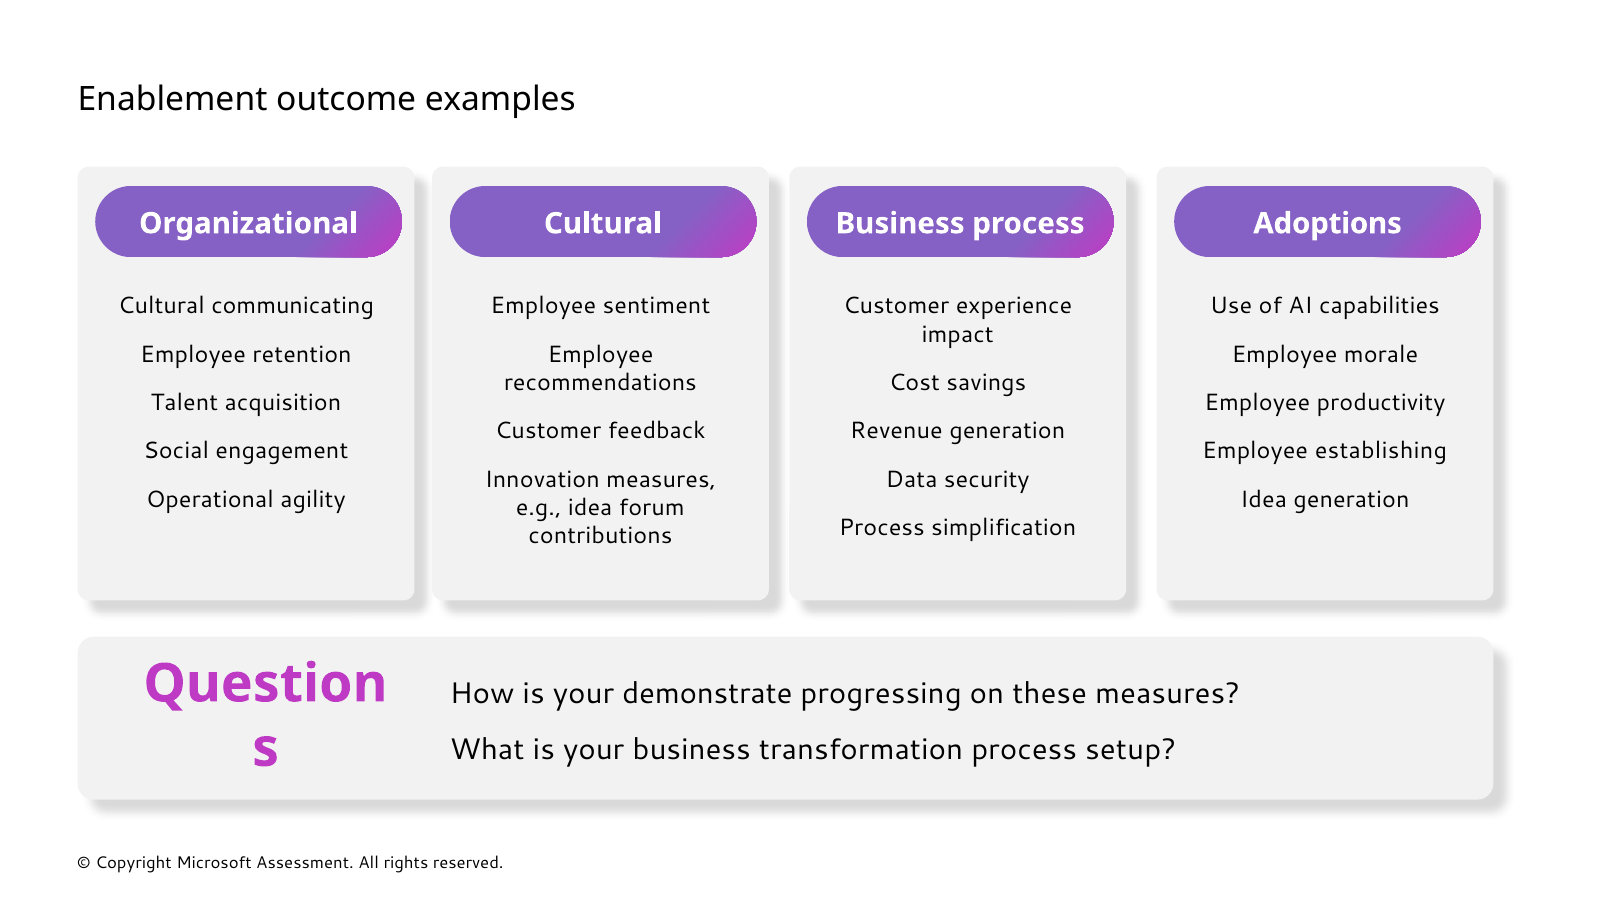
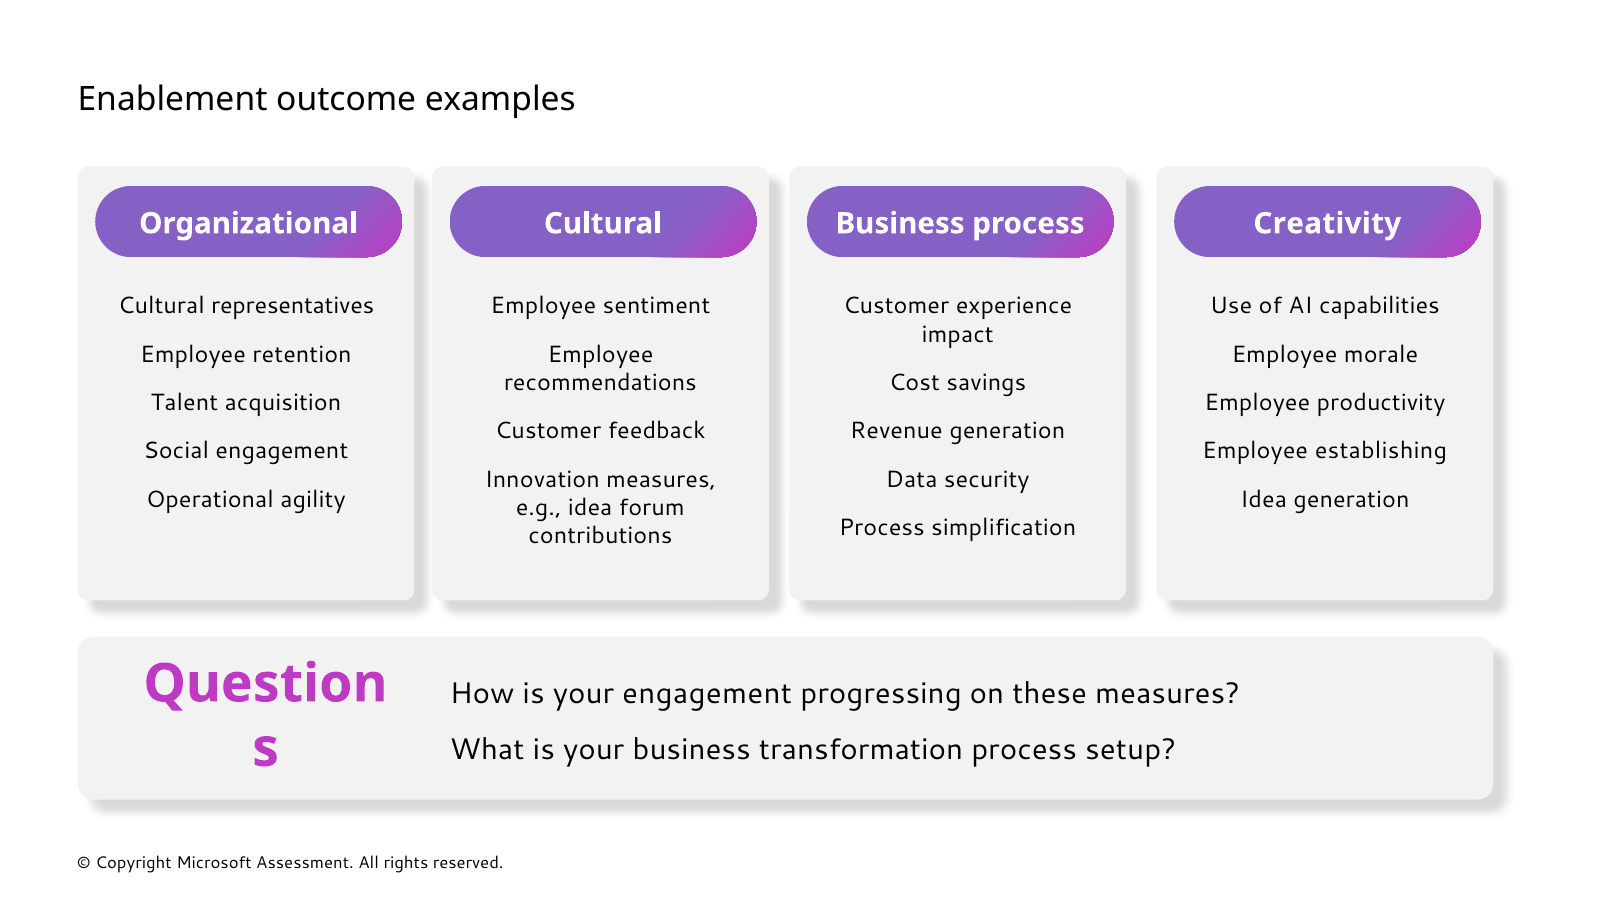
Adoptions: Adoptions -> Creativity (1327, 223)
communicating: communicating -> representatives (293, 306)
your demonstrate: demonstrate -> engagement (707, 693)
